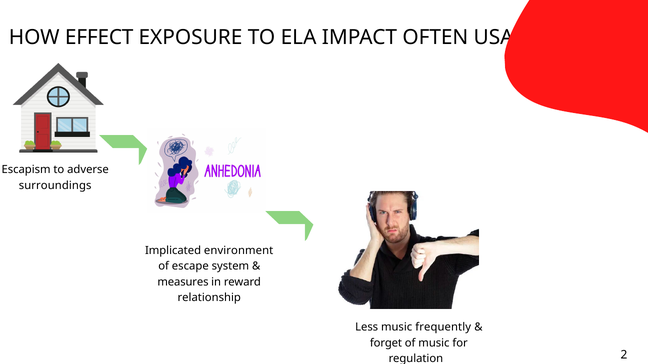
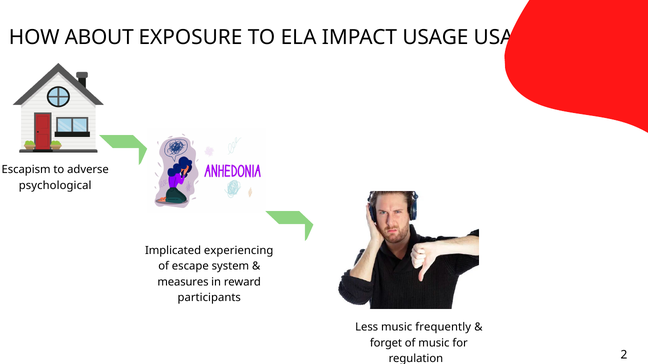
EFFECT: EFFECT -> ABOUT (99, 38)
IMPACT OFTEN: OFTEN -> USAGE (435, 38)
surroundings: surroundings -> psychological (55, 186)
environment: environment -> experiencing (239, 251)
relationship: relationship -> participants (209, 298)
